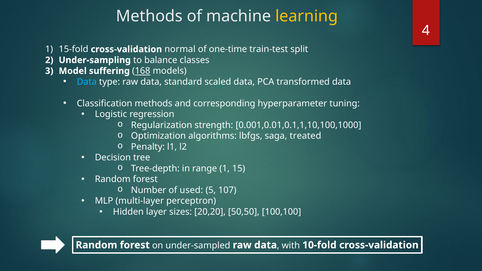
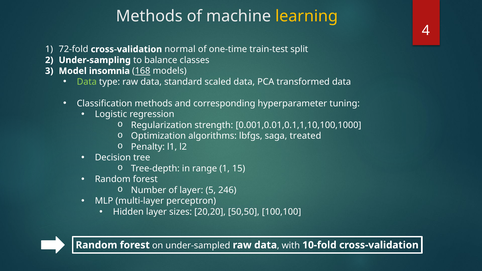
15-fold: 15-fold -> 72-fold (74, 49)
suffering: suffering -> insomnia (109, 71)
Data colour: light blue -> light green (87, 82)
of used: used -> layer (191, 190)
107: 107 -> 246 (227, 190)
